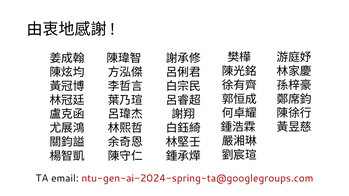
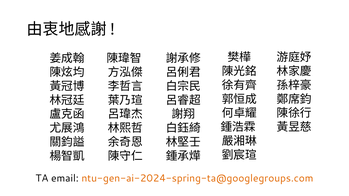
ntu-gen-ai-2024-spring-ta@googlegroups.com colour: red -> orange (197, 178)
